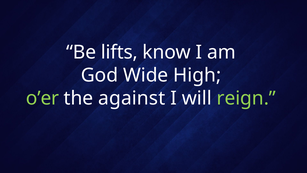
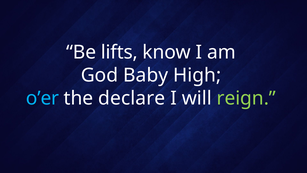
Wide: Wide -> Baby (146, 75)
o’er colour: light green -> light blue (43, 98)
against: against -> declare (132, 98)
